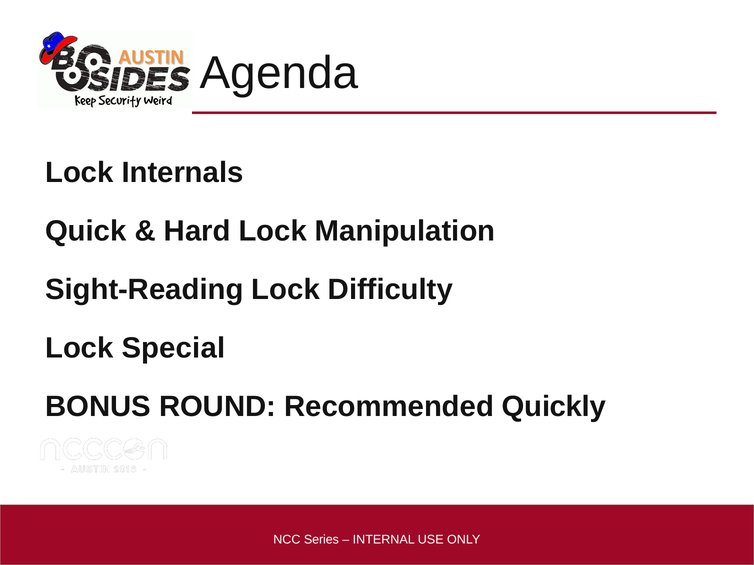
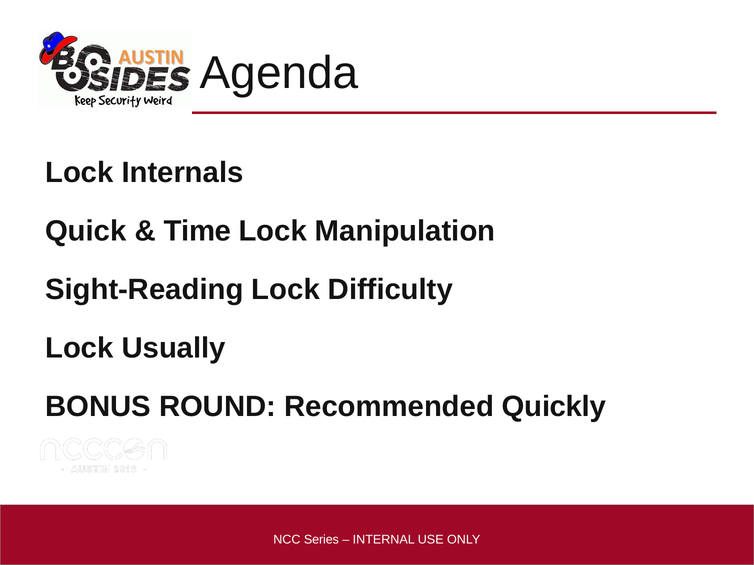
Hard: Hard -> Time (197, 231)
Special: Special -> Usually (174, 348)
